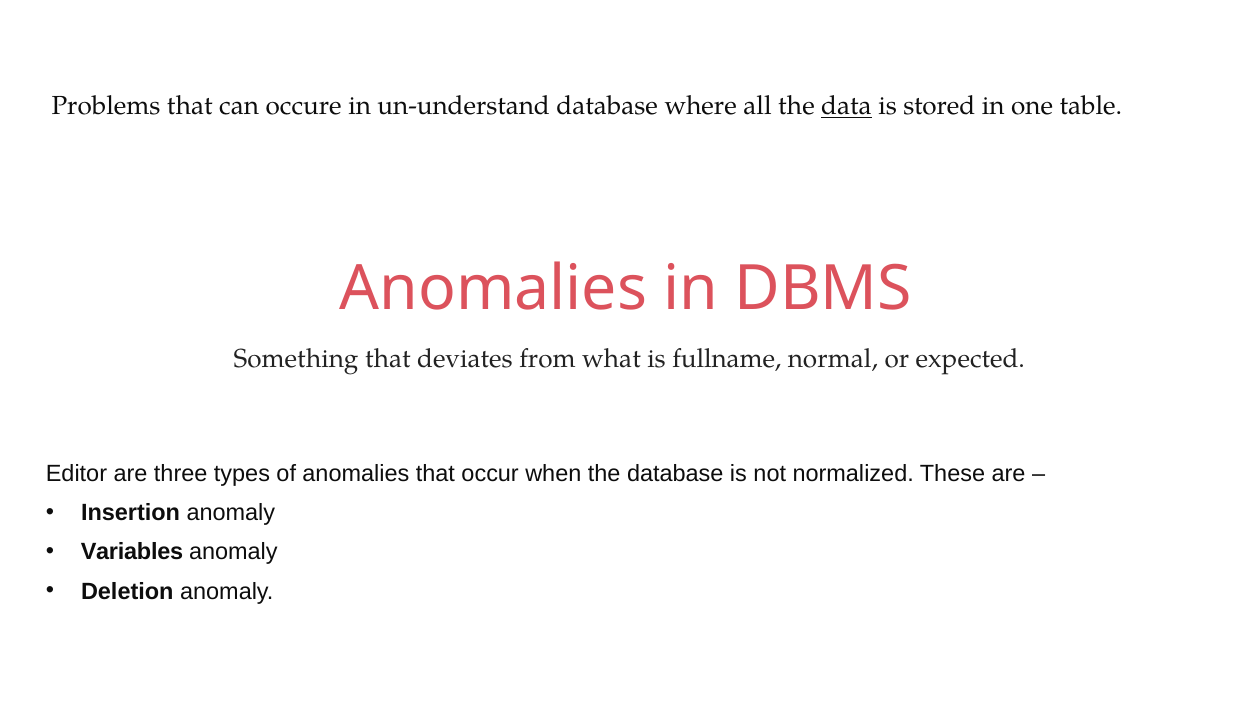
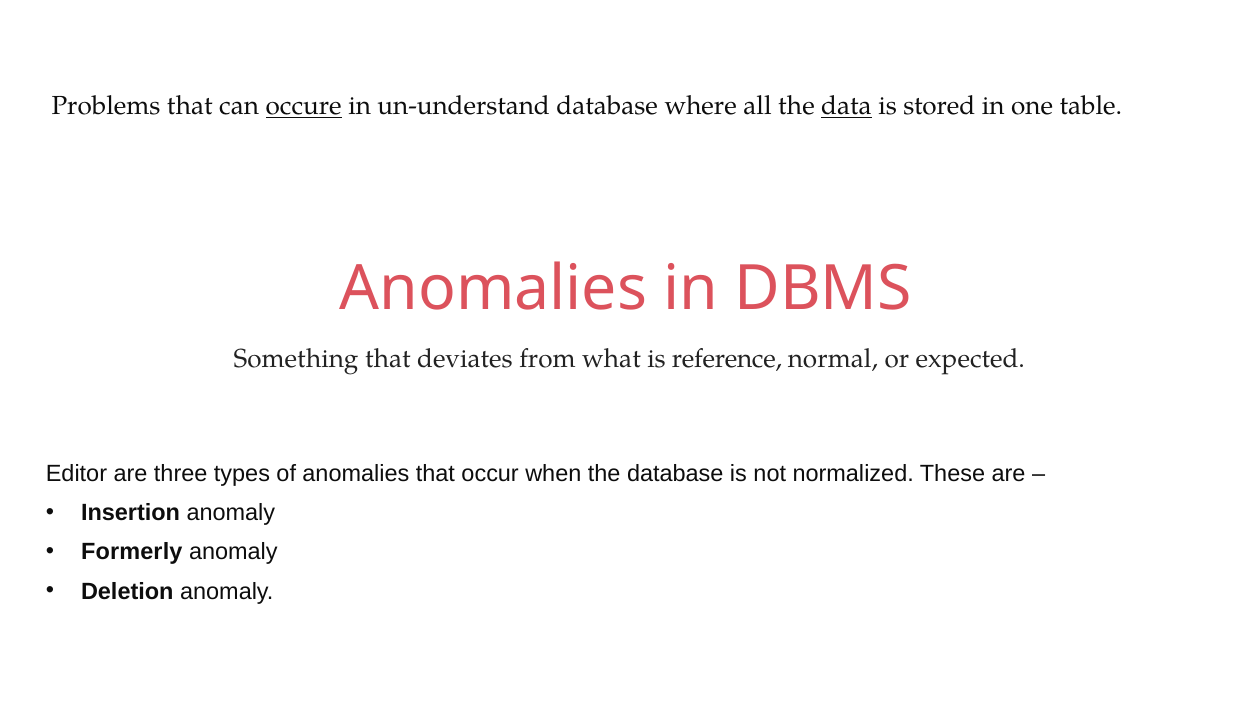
occure underline: none -> present (304, 106)
fullname: fullname -> reference (727, 359)
Variables: Variables -> Formerly (132, 552)
